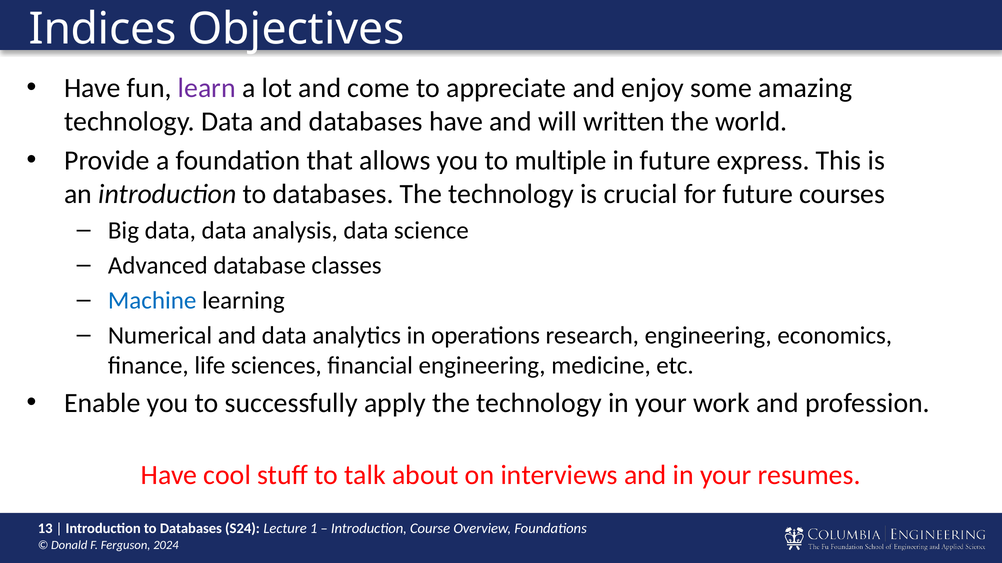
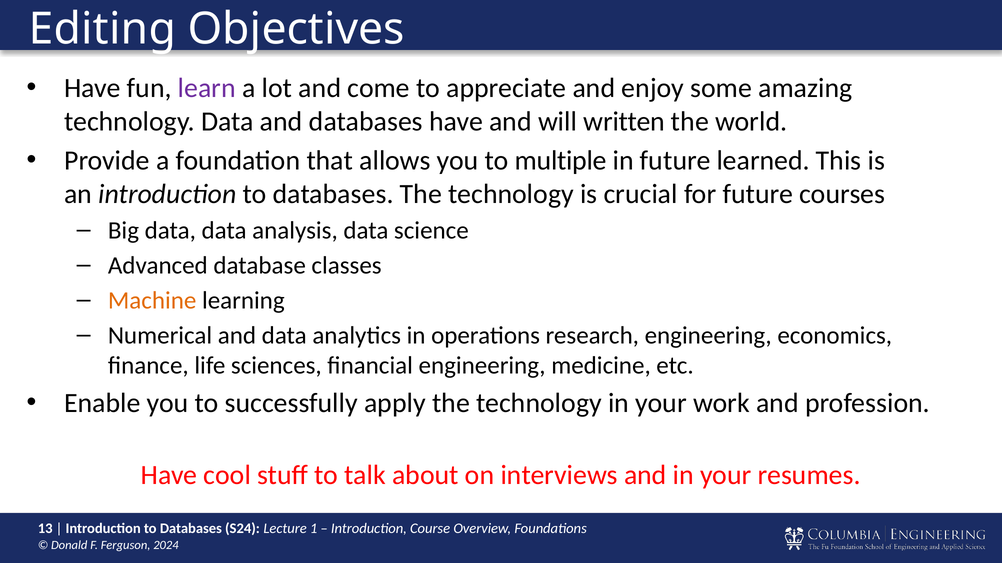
Indices: Indices -> Editing (102, 29)
express: express -> learned (763, 161)
Machine colour: blue -> orange (152, 301)
